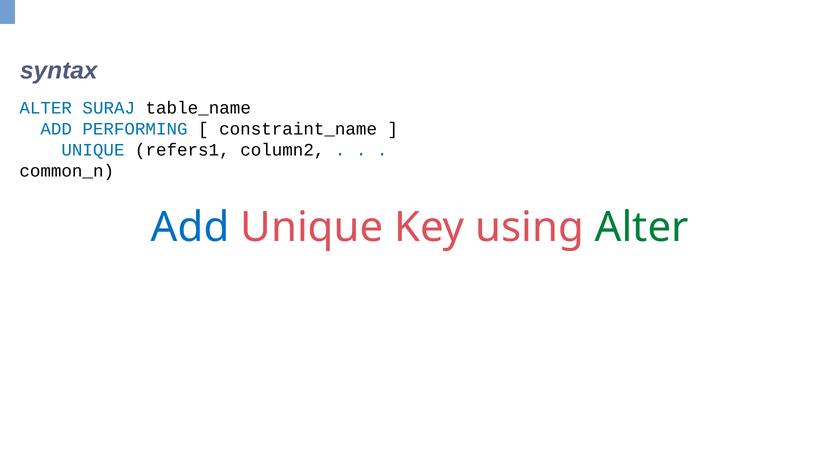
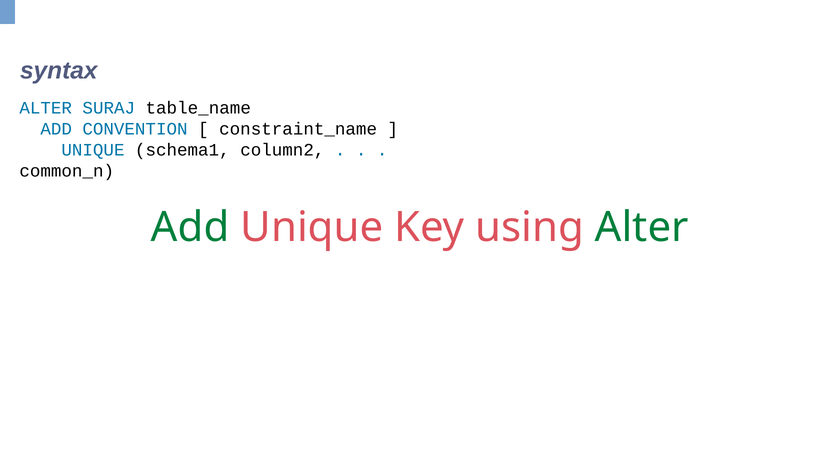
PERFORMING: PERFORMING -> CONVENTION (135, 129)
refers1: refers1 -> schema1 (182, 150)
Add colour: blue -> green (190, 228)
